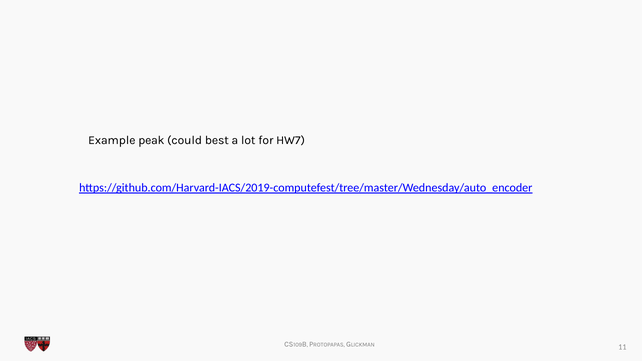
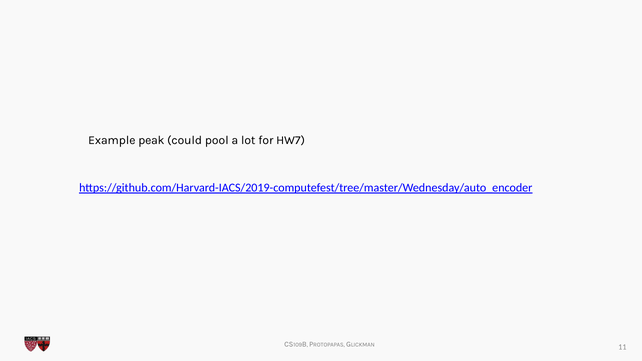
best: best -> pool (217, 140)
